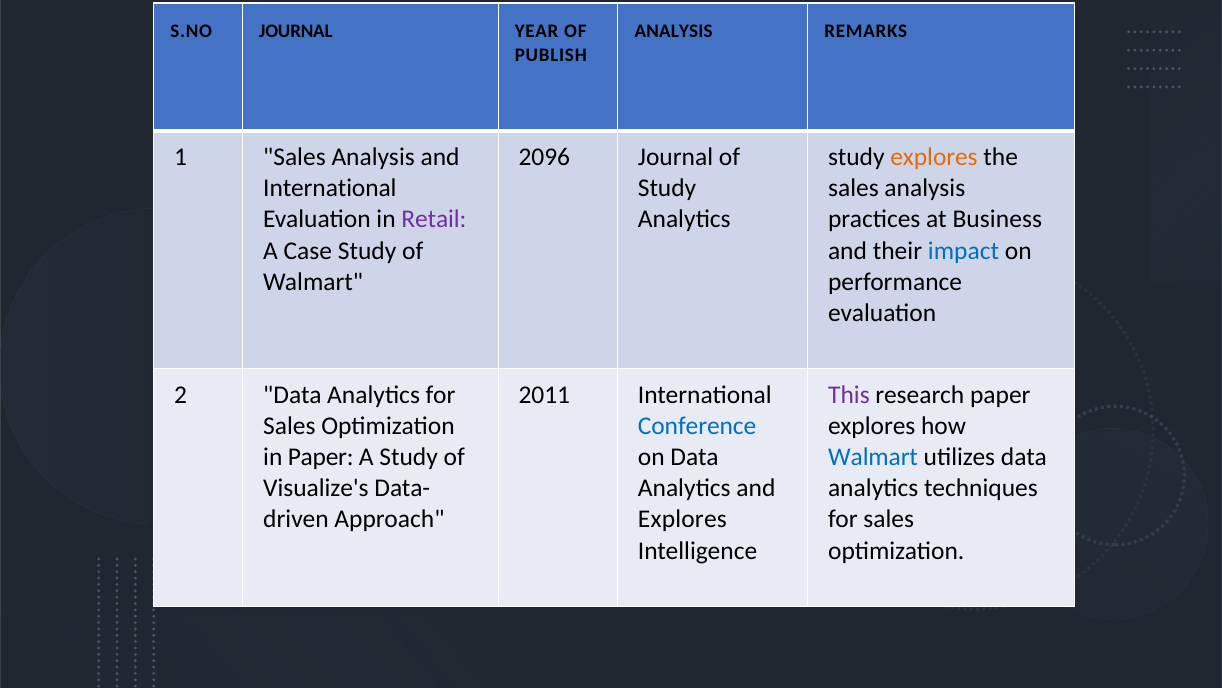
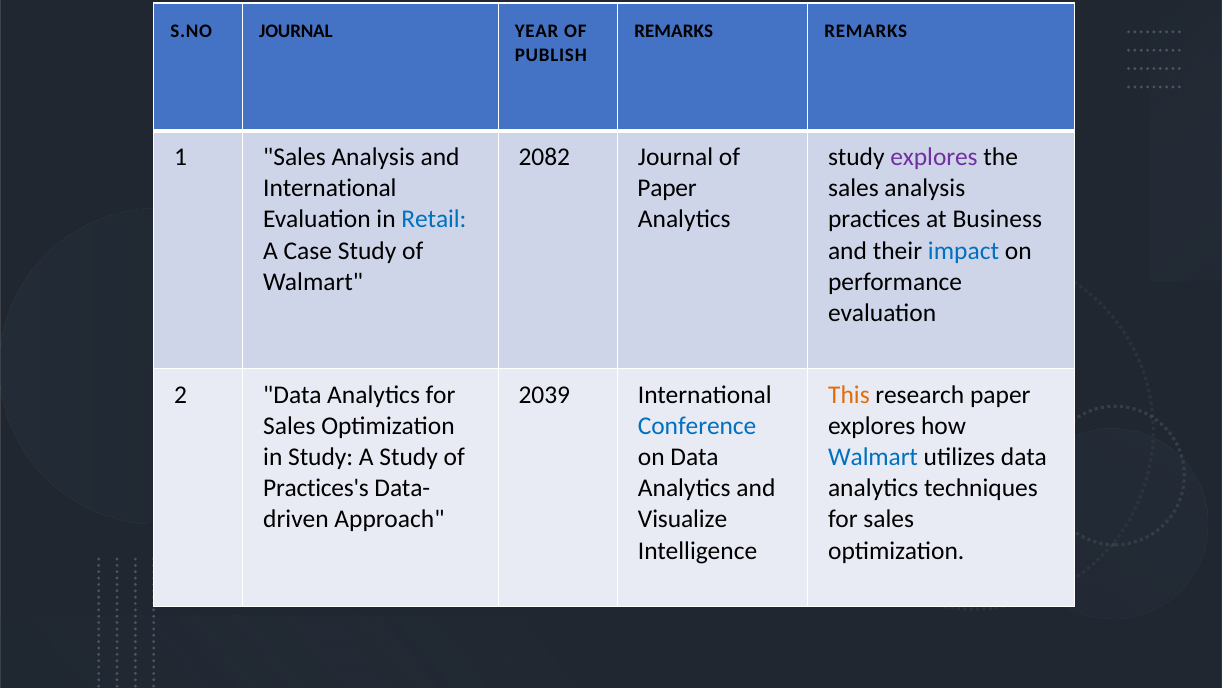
ANALYSIS: ANALYSIS -> REMARKS (674, 31)
2096: 2096 -> 2082 (544, 157)
explores colour: orange -> purple (934, 157)
Study: Study -> Paper (667, 188)
Retail colour: purple -> blue (434, 219)
2011: 2011 -> 2039 (544, 394)
This colour: purple -> orange (849, 394)
in Paper: Paper -> Study (321, 457)
Visualize's: Visualize's -> Practices's (316, 488)
Explores: Explores -> Visualize (683, 519)
